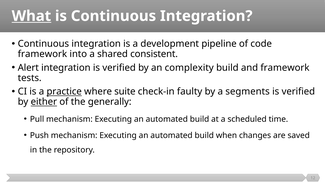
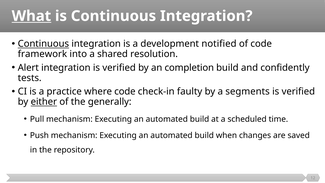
Continuous underline: none -> present (43, 44)
pipeline: pipeline -> notified (219, 44)
consistent: consistent -> resolution (154, 54)
complexity: complexity -> completion (189, 68)
and framework: framework -> confidently (285, 68)
practice underline: present -> none (64, 92)
where suite: suite -> code (125, 92)
